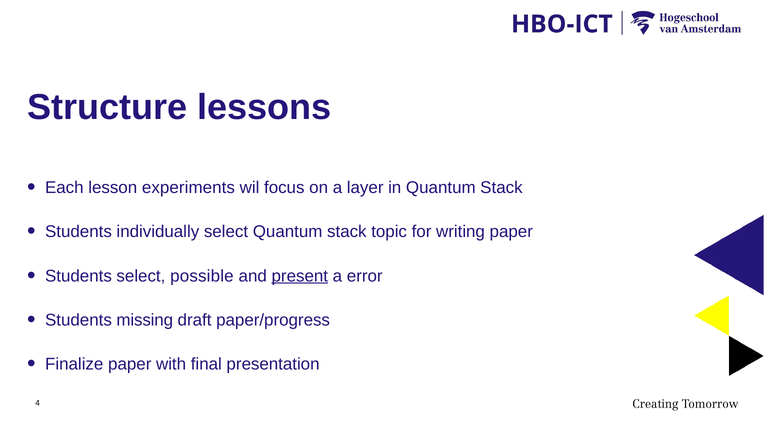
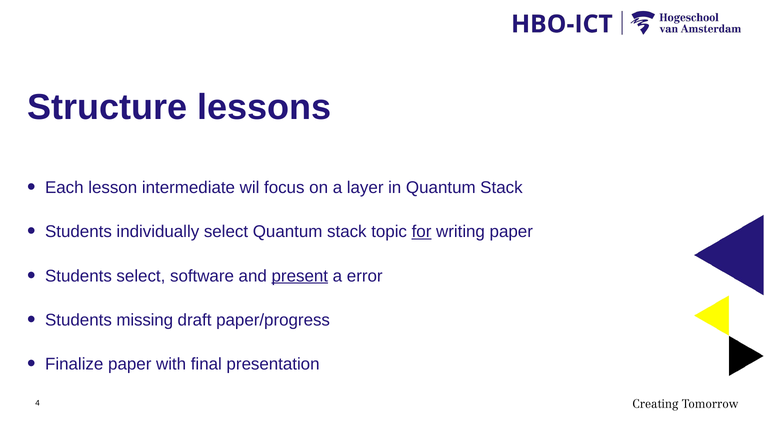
experiments: experiments -> intermediate (188, 188)
for underline: none -> present (422, 232)
possible: possible -> software (202, 276)
